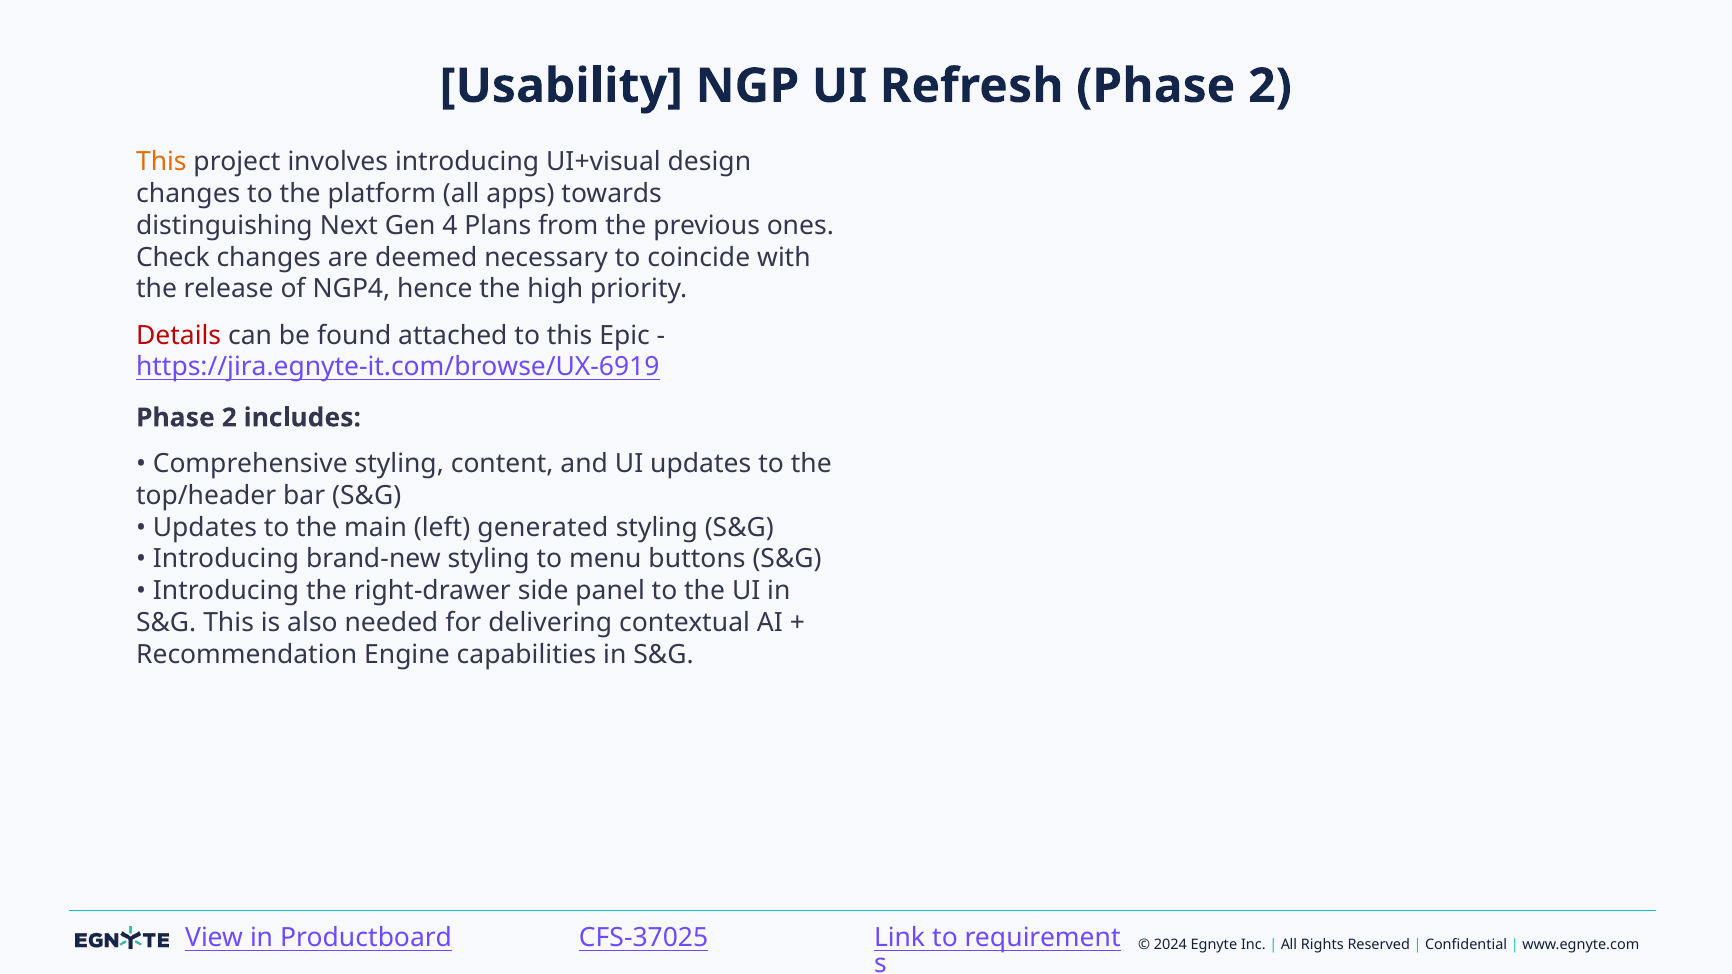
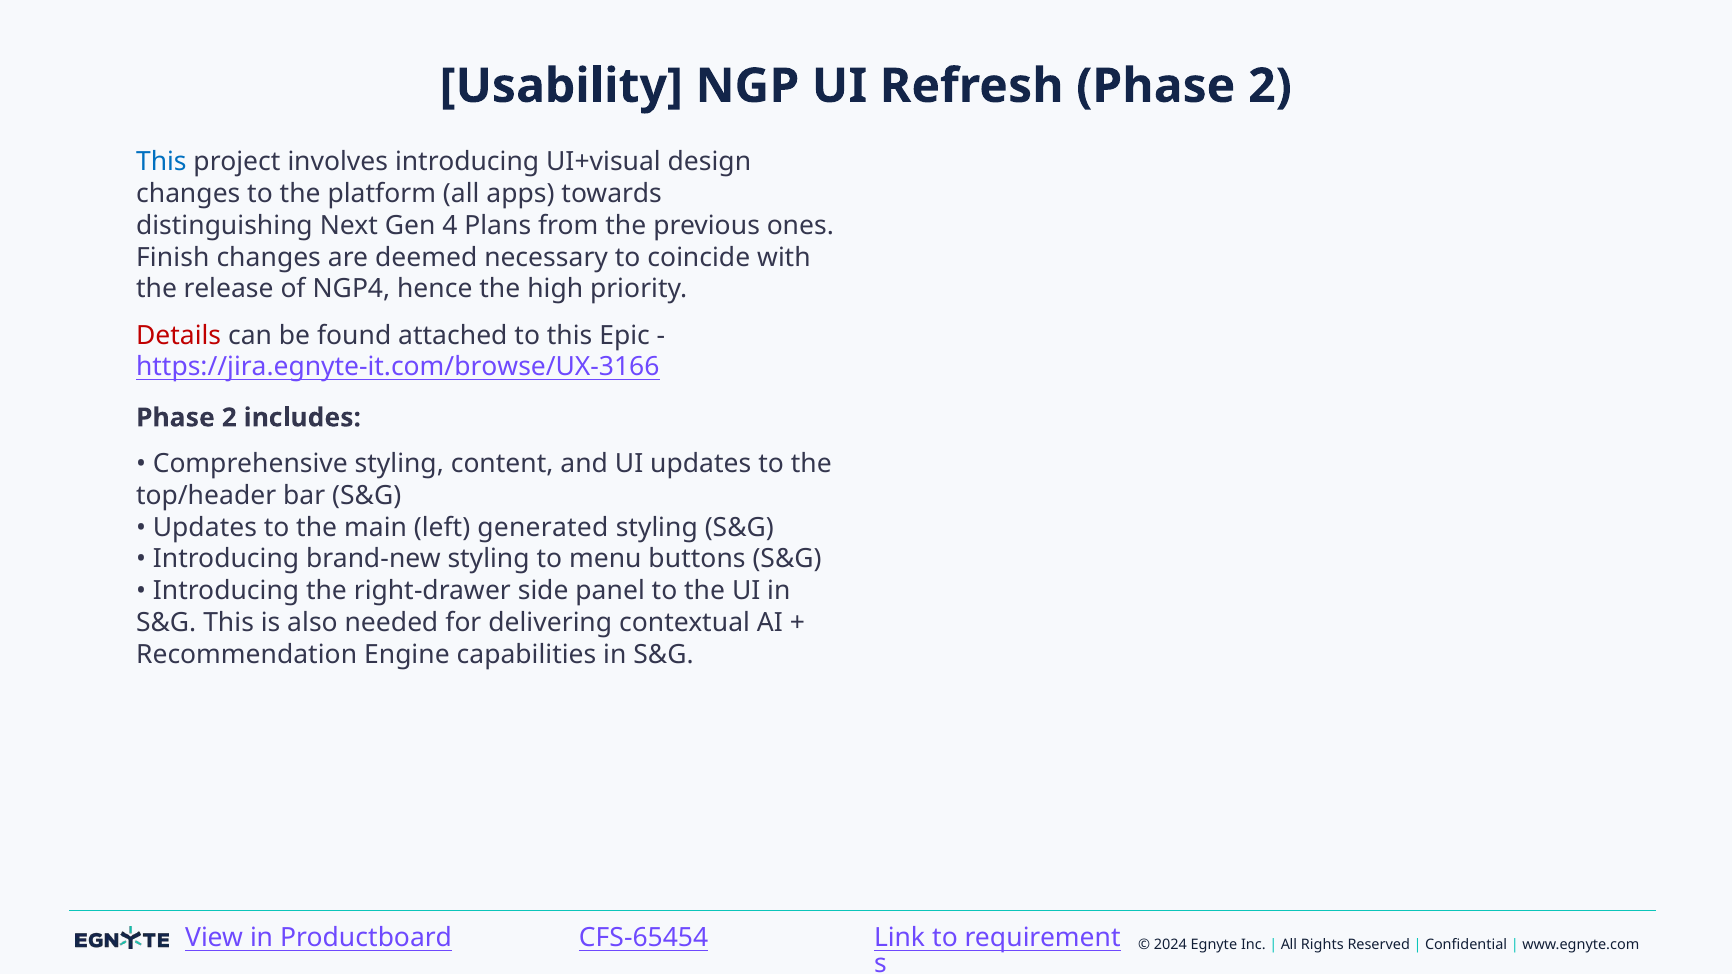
This colour: orange -> blue (161, 162)
Check: Check -> Finish (173, 257)
https://jira.egnyte-it.com/browse/UX-6919: https://jira.egnyte-it.com/browse/UX-6919 -> https://jira.egnyte-it.com/browse/UX-3166 (398, 367)
CFS-37025: CFS-37025 -> CFS-65454 (644, 938)
